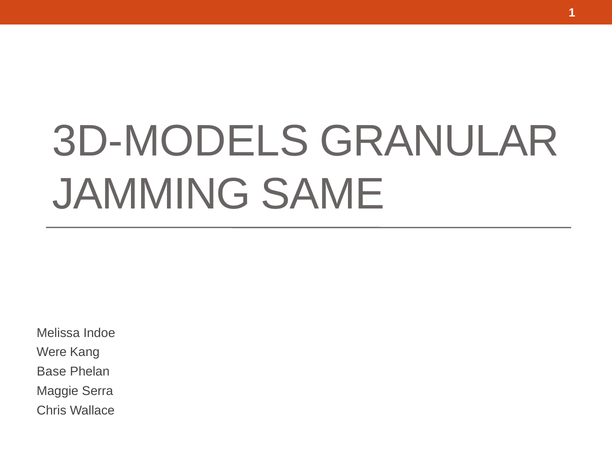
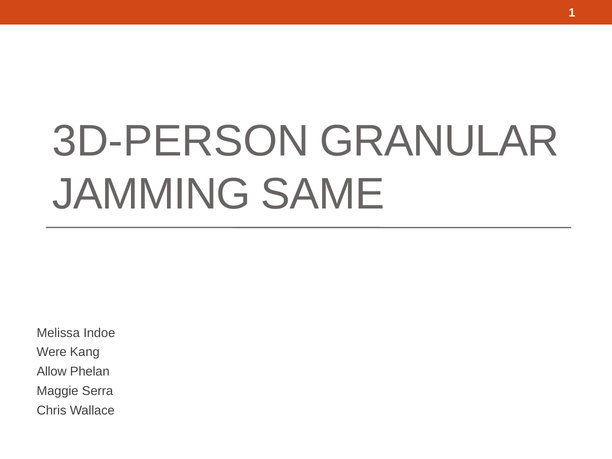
3D-MODELS: 3D-MODELS -> 3D-PERSON (181, 141)
Base: Base -> Allow (52, 372)
